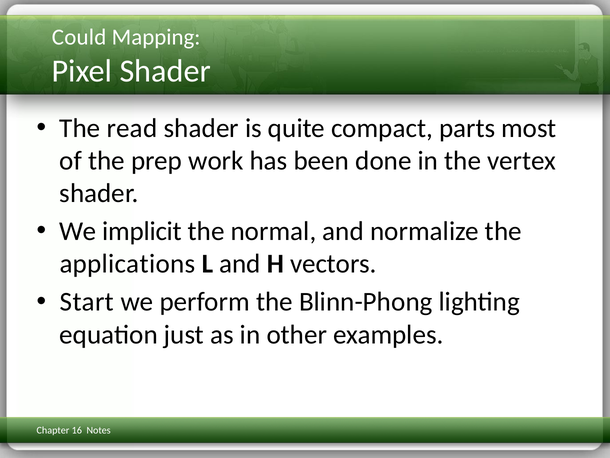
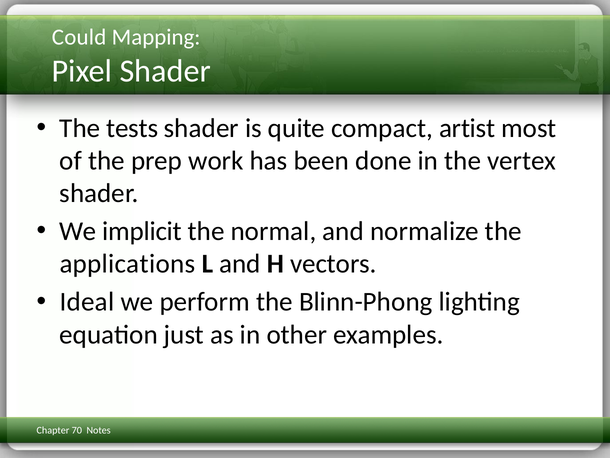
read: read -> tests (132, 128)
parts: parts -> artist (467, 128)
Start: Start -> Ideal (87, 302)
16: 16 -> 70 (77, 430)
